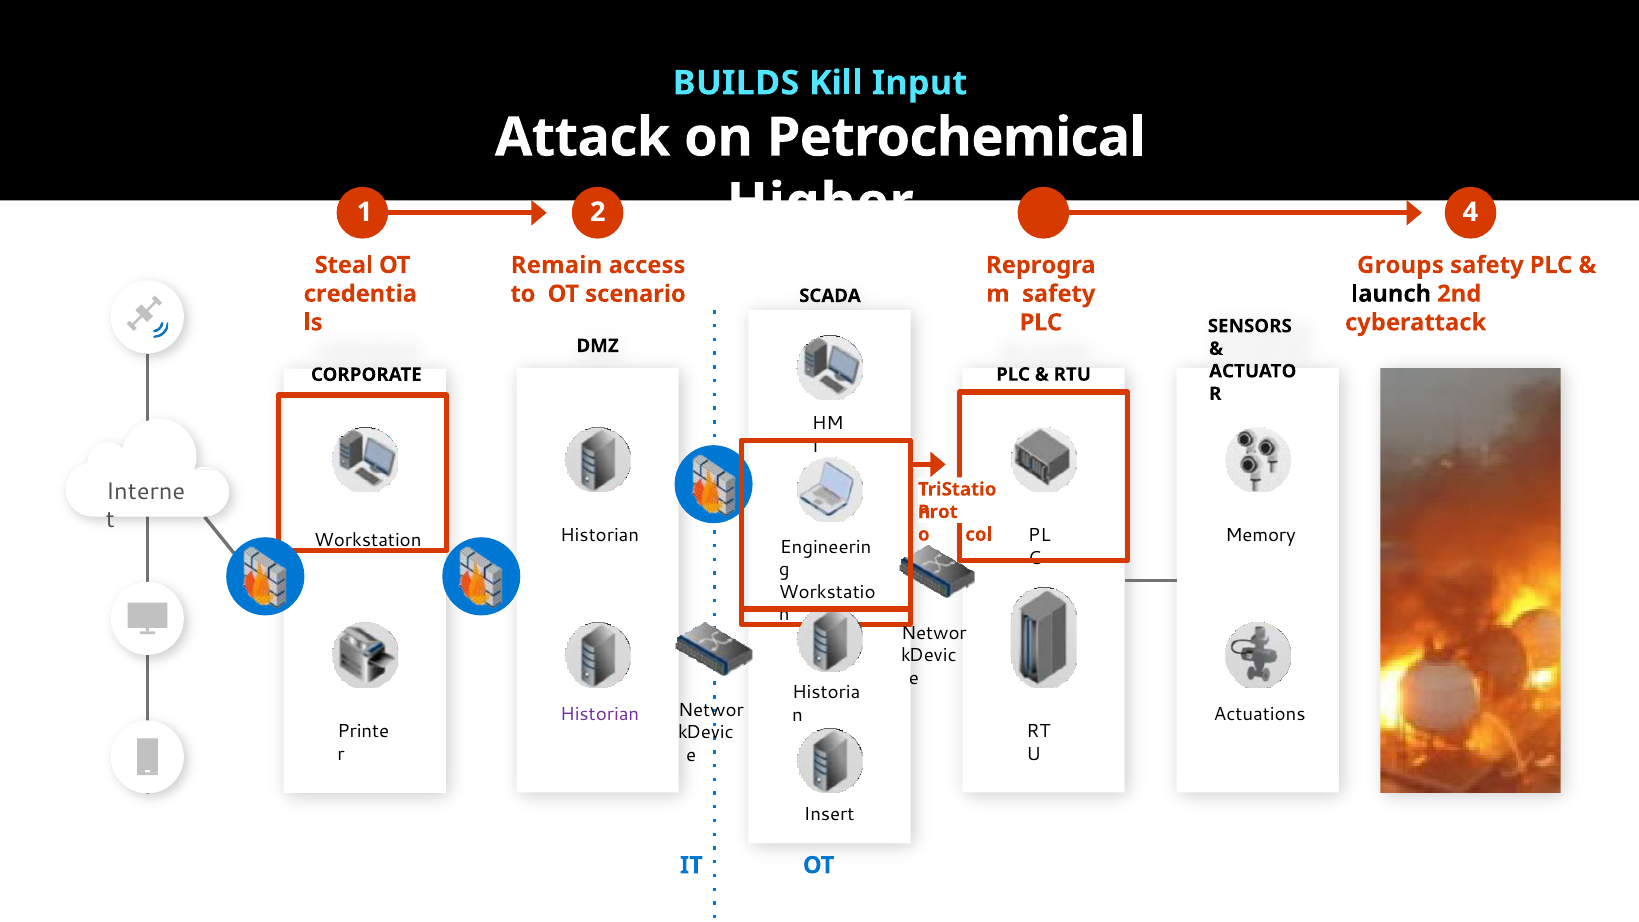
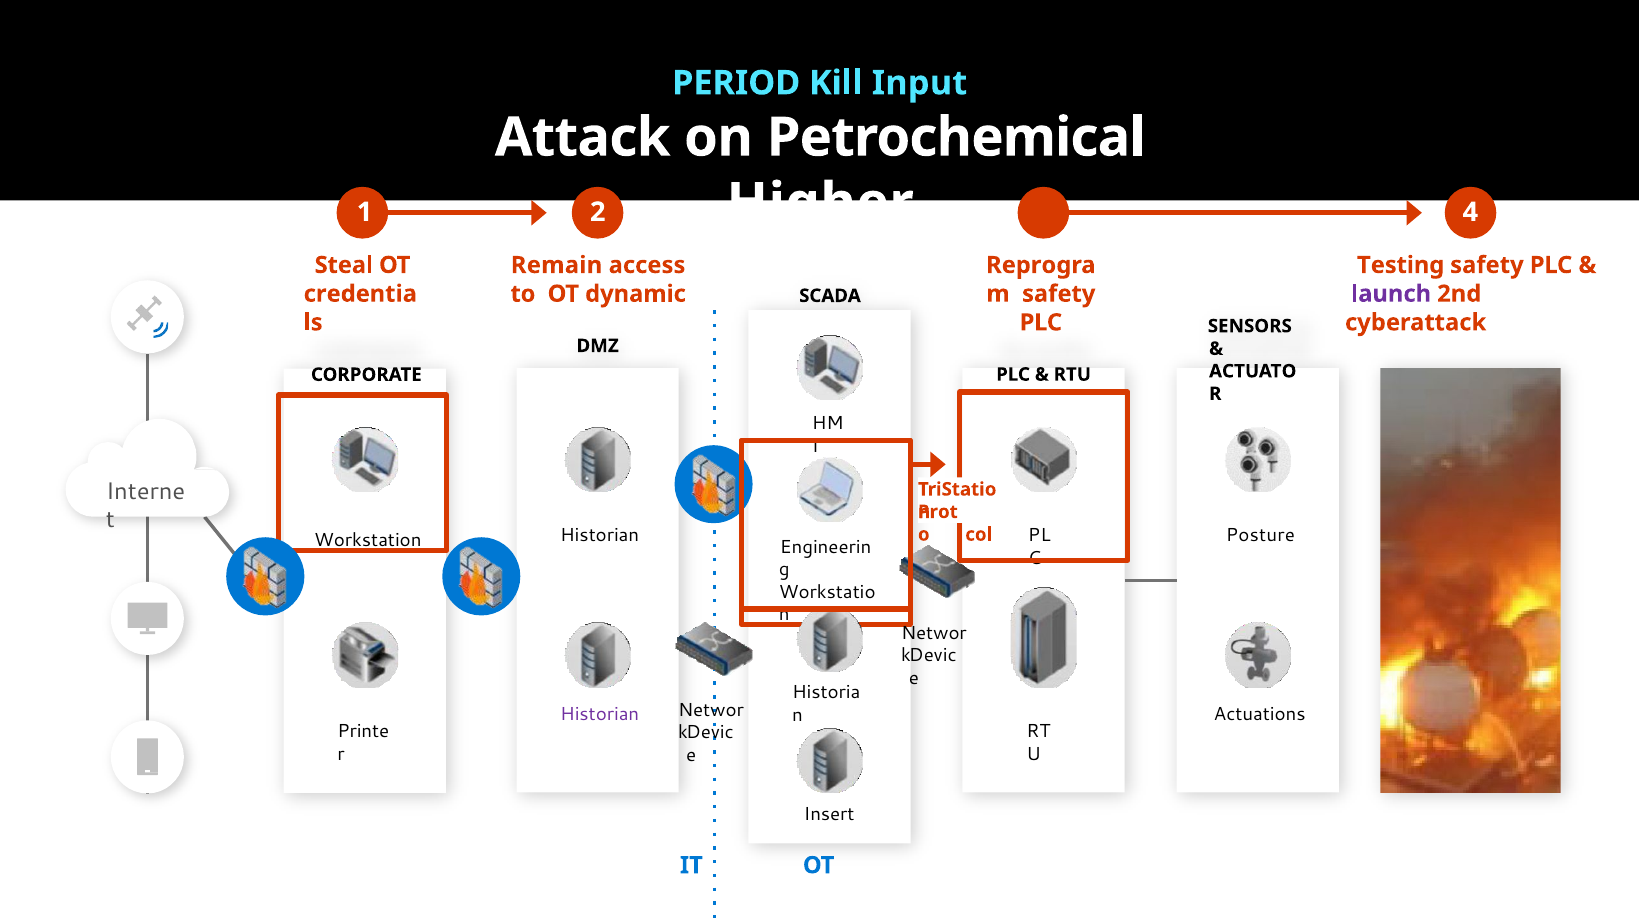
BUILDS: BUILDS -> PERIOD (736, 83)
Groups: Groups -> Testing (1401, 265)
launch colour: black -> purple (1391, 294)
scenario: scenario -> dynamic (635, 294)
Memory: Memory -> Posture (1260, 536)
